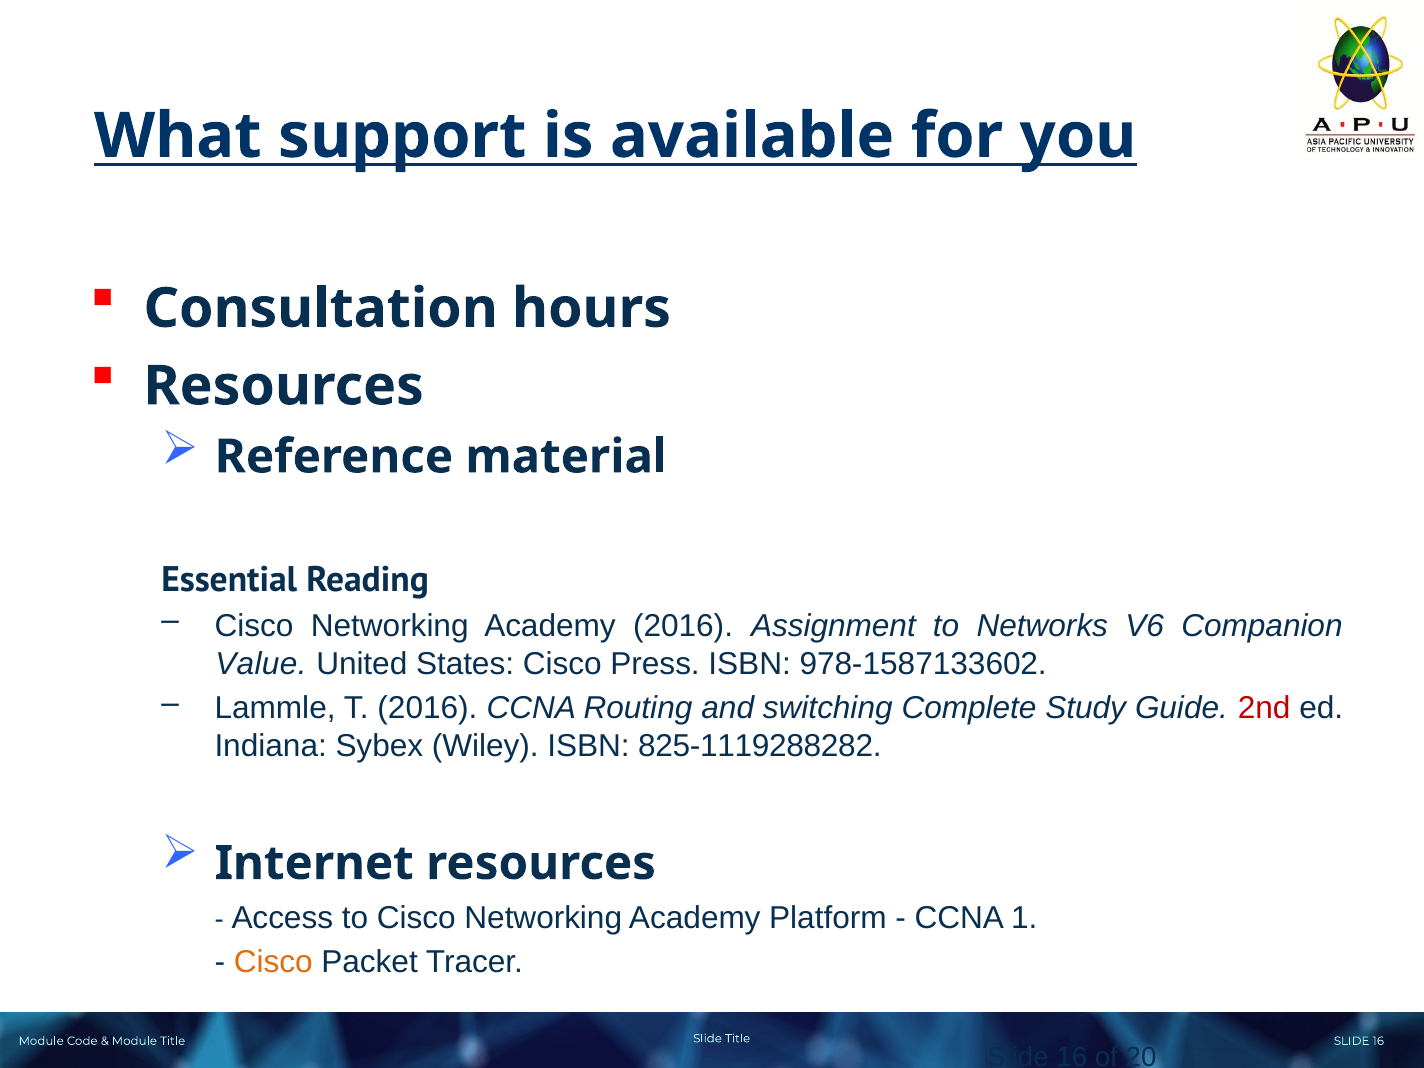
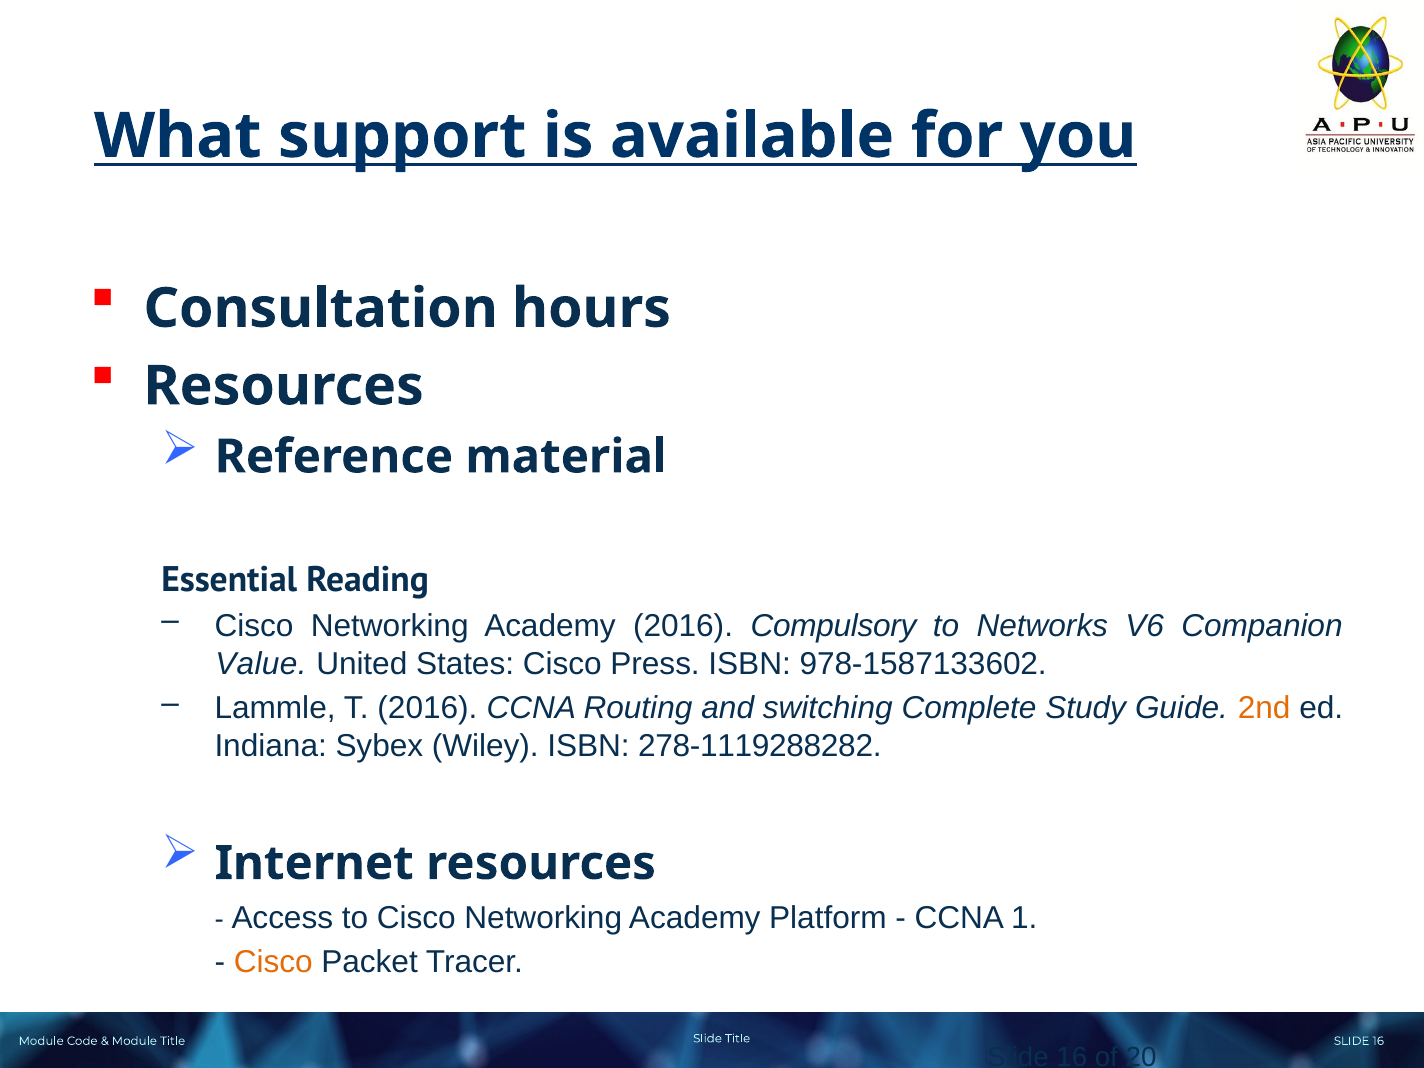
Assignment: Assignment -> Compulsory (834, 626)
2nd colour: red -> orange (1264, 708)
825-1119288282: 825-1119288282 -> 278-1119288282 (760, 746)
